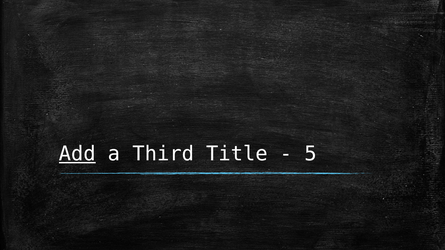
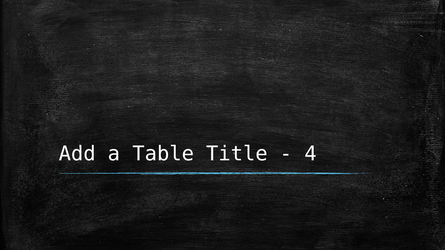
Add underline: present -> none (77, 154)
Third: Third -> Table (163, 154)
5: 5 -> 4 (311, 154)
